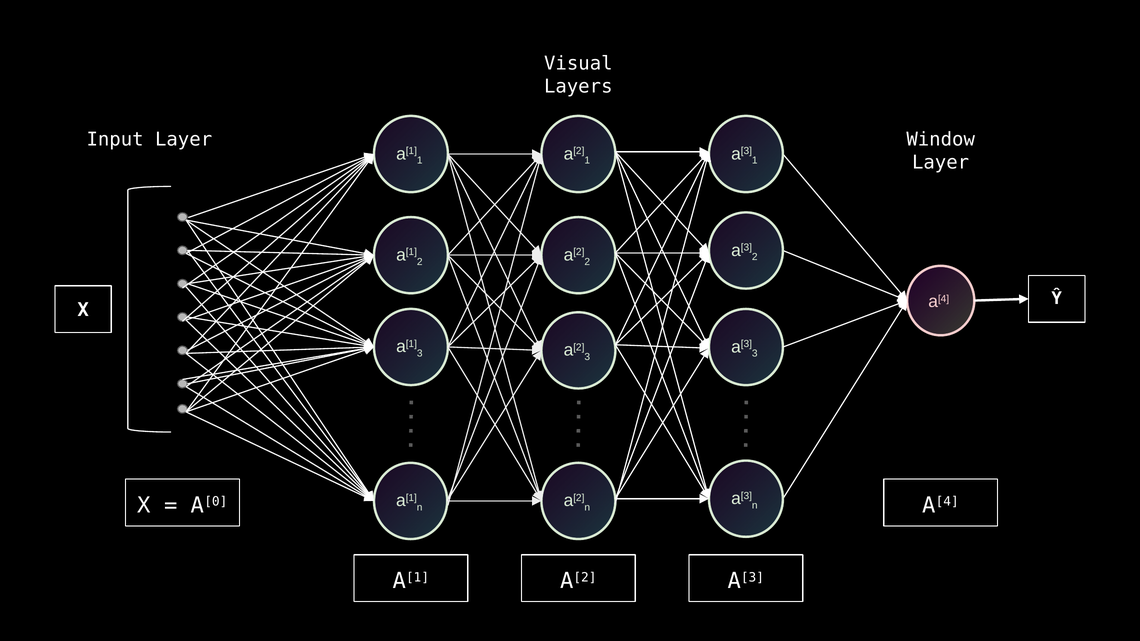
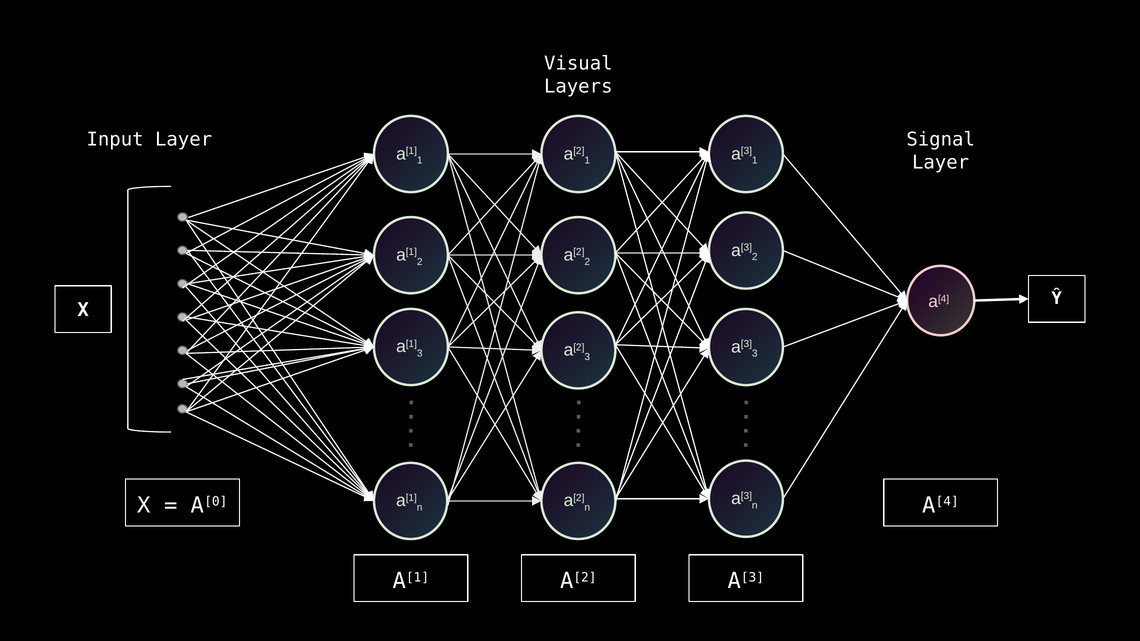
Window: Window -> Signal (941, 140)
